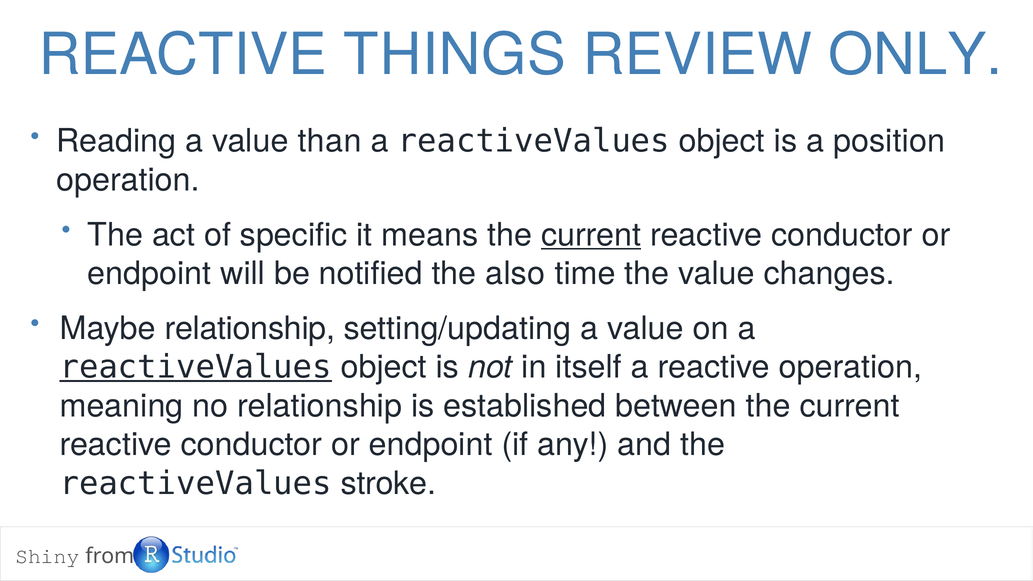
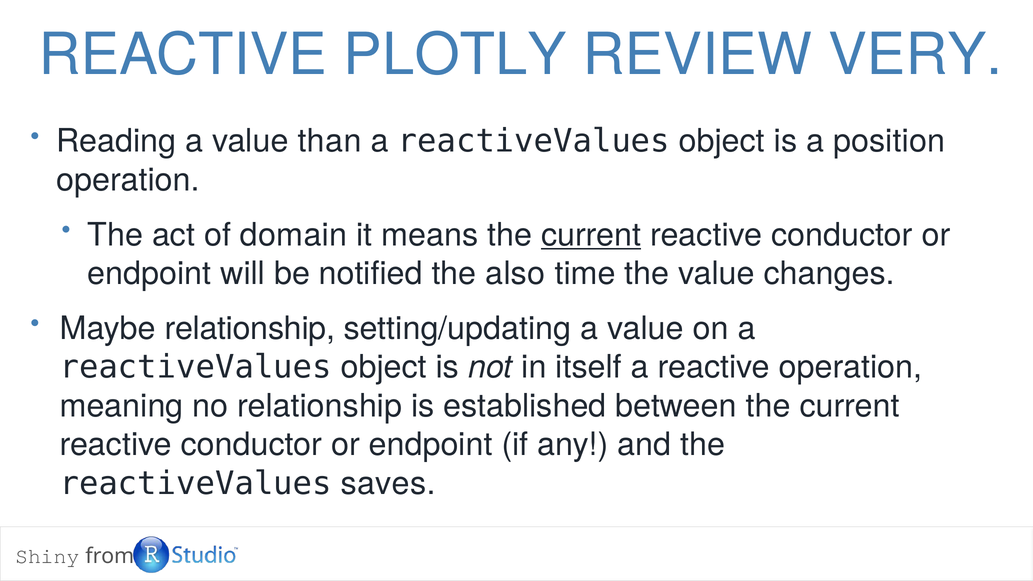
THINGS: THINGS -> PLOTLY (455, 55)
ONLY: ONLY -> VERY (915, 55)
specific: specific -> domain (294, 235)
reactiveValues underline: present -> none (196, 367)
stroke: stroke -> saves (388, 483)
